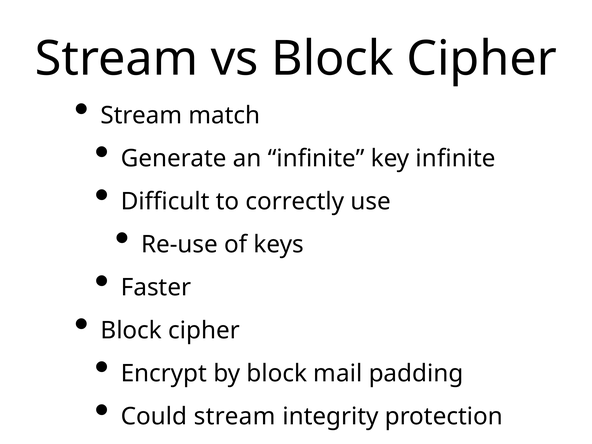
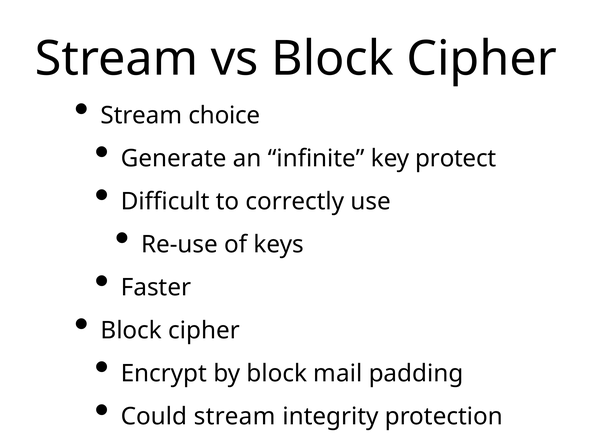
match: match -> choice (224, 115)
key infinite: infinite -> protect (456, 158)
